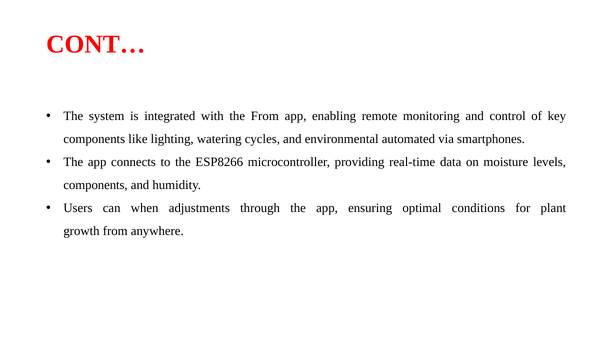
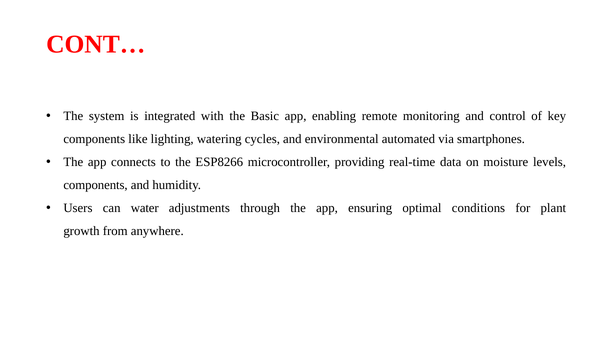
the From: From -> Basic (265, 116)
when: when -> water (145, 208)
